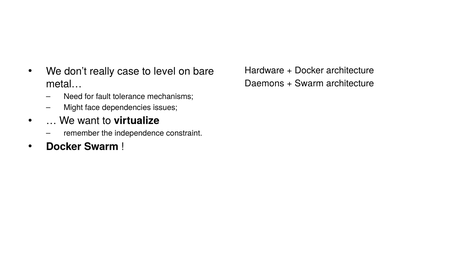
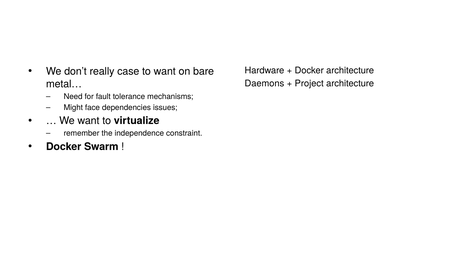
to level: level -> want (165, 71)
Swarm: Swarm -> Project (309, 83)
